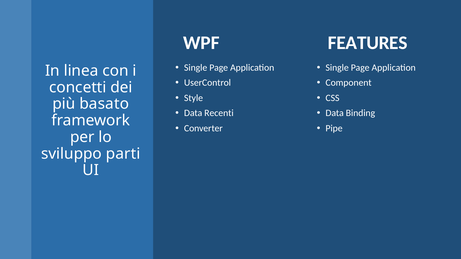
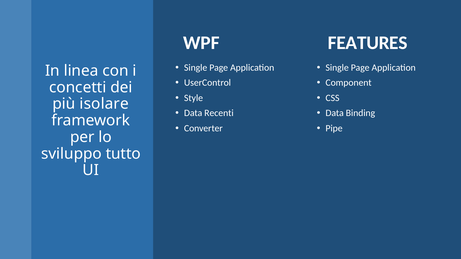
basato: basato -> isolare (104, 104)
parti: parti -> tutto (123, 154)
